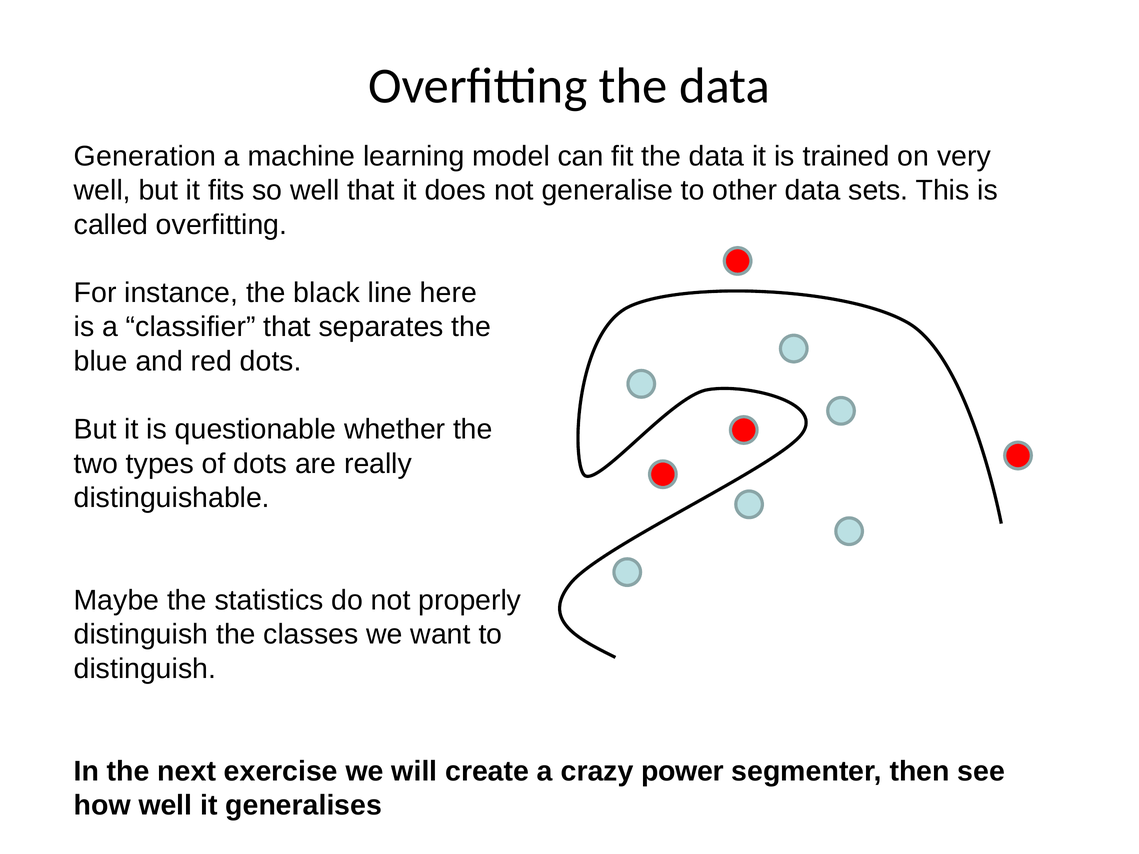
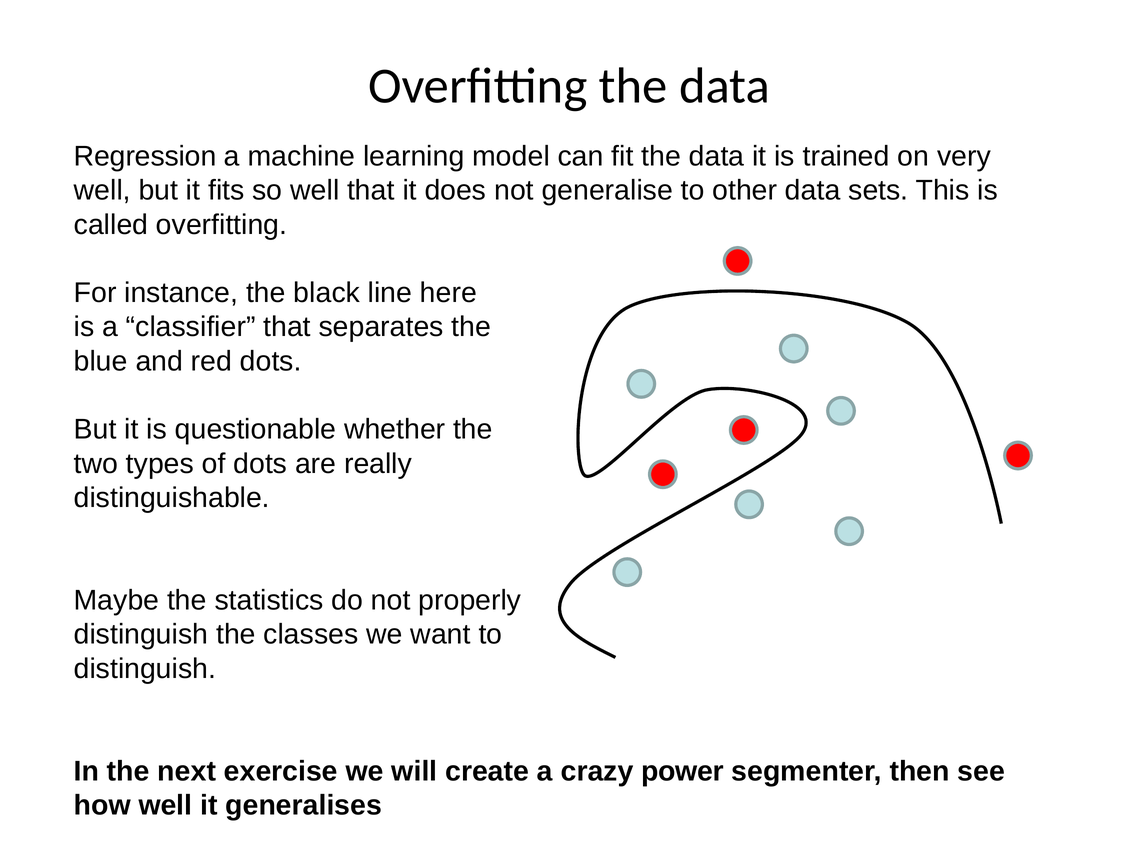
Generation: Generation -> Regression (145, 156)
